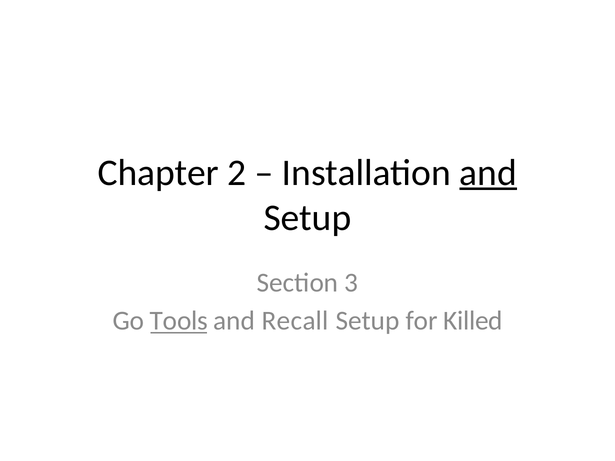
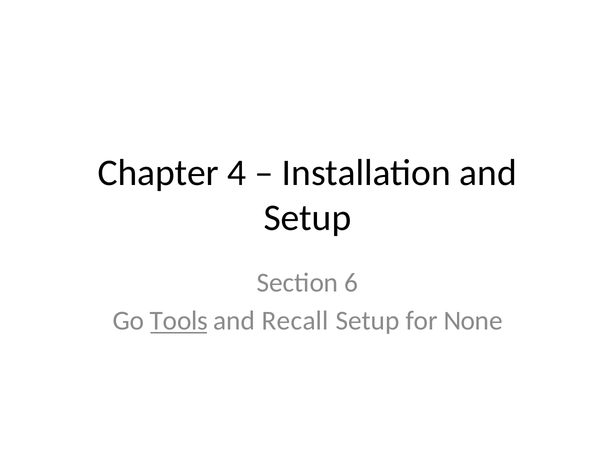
2: 2 -> 4 (237, 173)
and underline: present -> none (488, 173)
3: 3 -> 6 (351, 283)
Killed: Killed -> None (473, 321)
